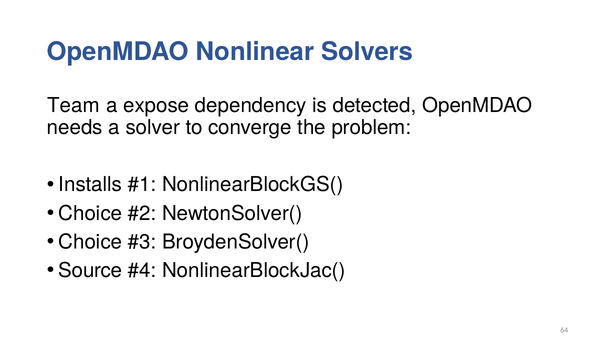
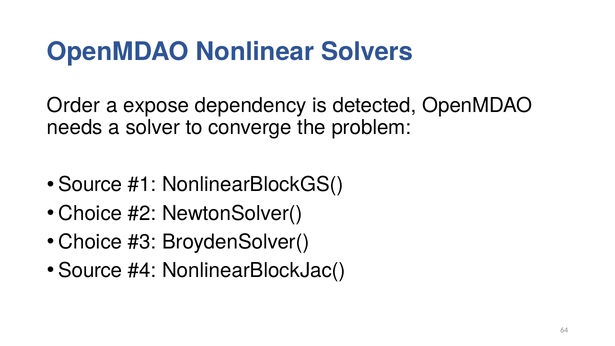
Team: Team -> Order (74, 105)
Installs: Installs -> Source (90, 185)
